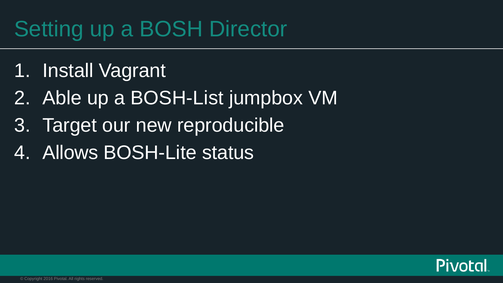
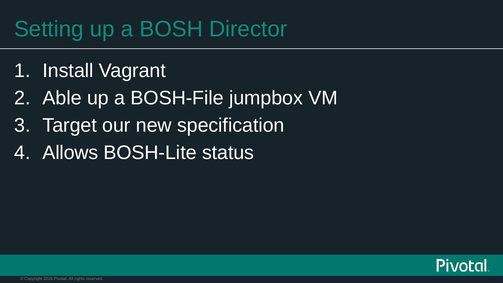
BOSH-List: BOSH-List -> BOSH-File (177, 98)
reproducible: reproducible -> specification (231, 125)
